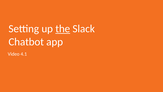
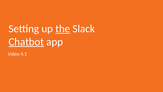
Chatbot underline: none -> present (26, 42)
